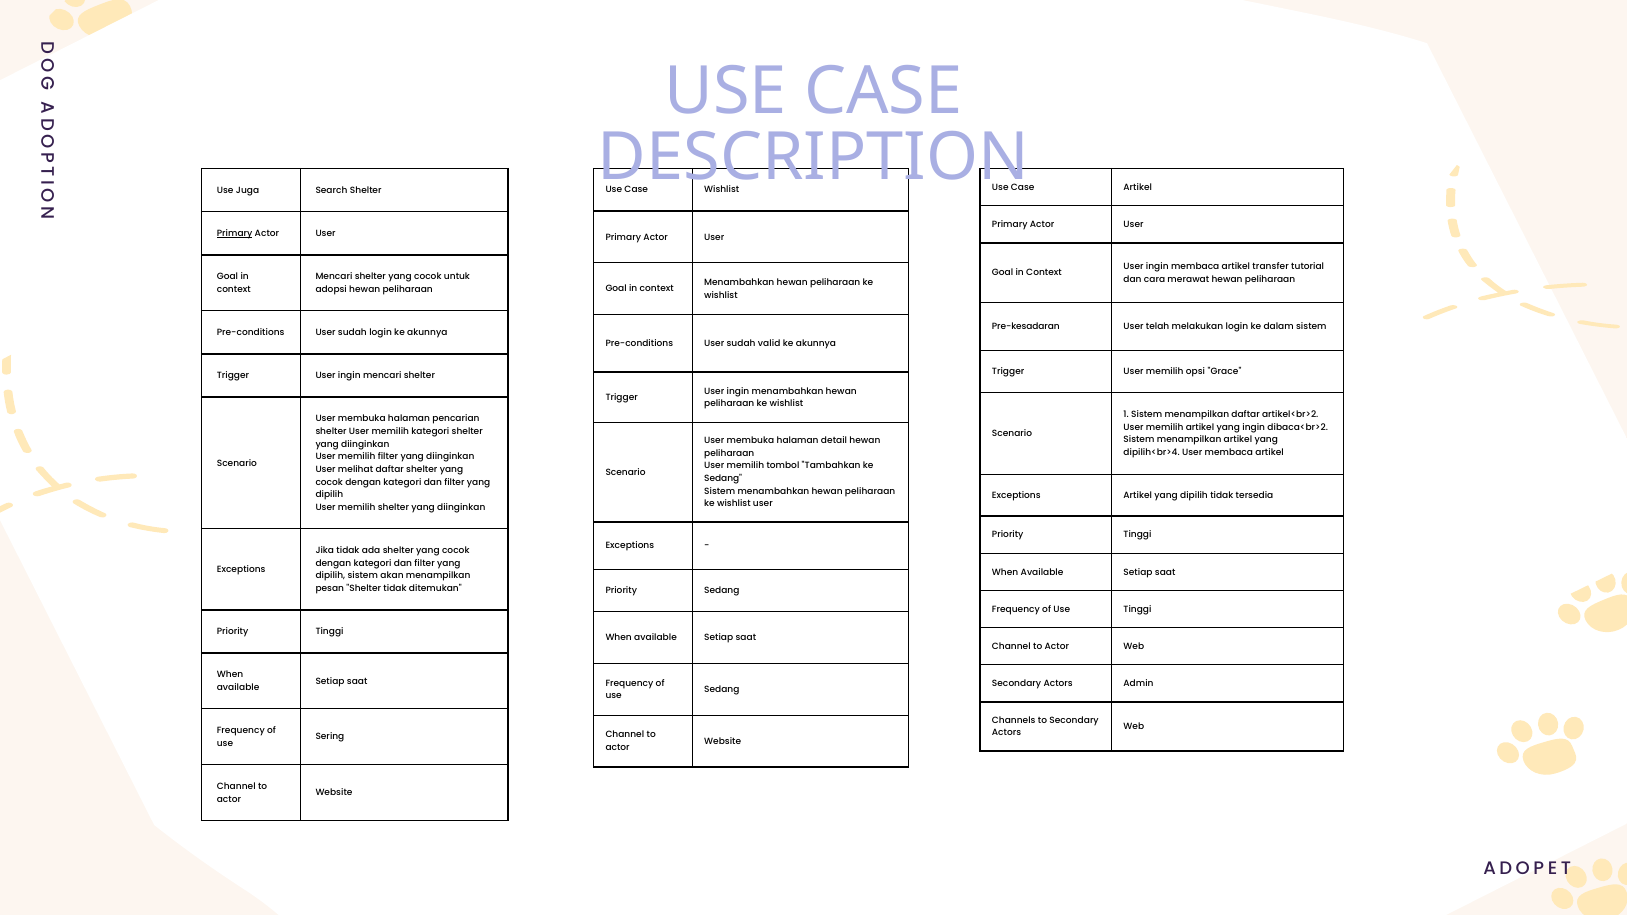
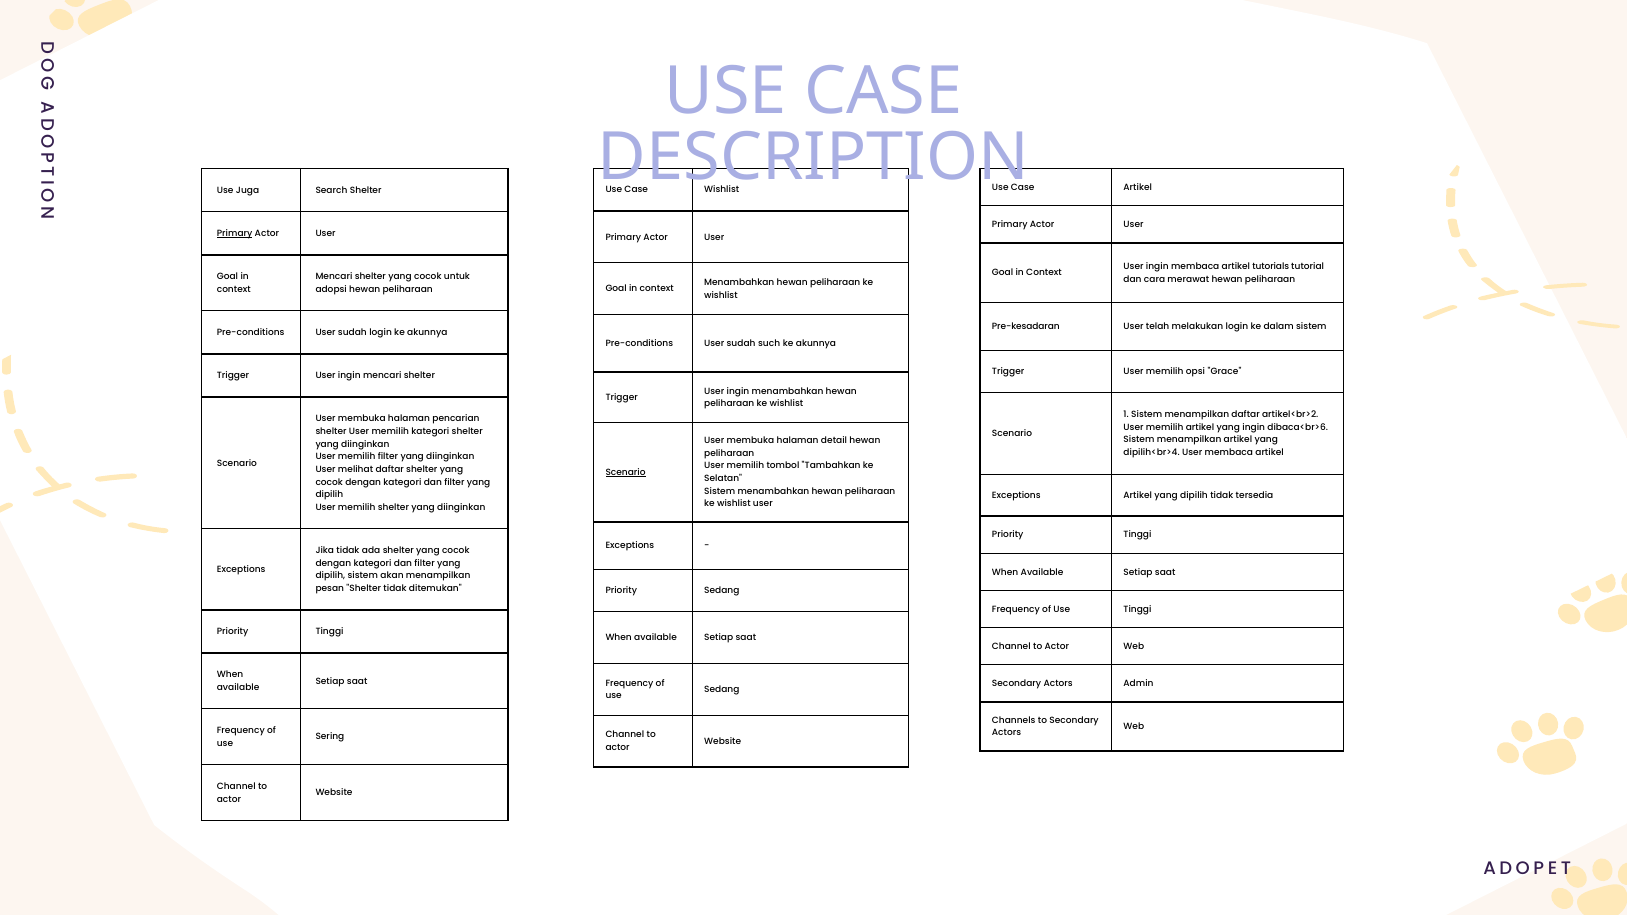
transfer: transfer -> tutorials (1271, 266)
valid: valid -> such (769, 344)
dibaca<br>2: dibaca<br>2 -> dibaca<br>6 (1298, 427)
Scenario underline: none -> present (626, 472)
Sedang: Sedang -> Selatan (723, 479)
